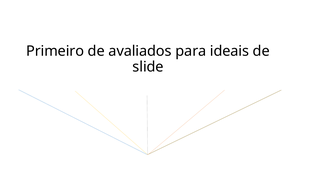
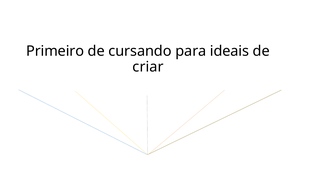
avaliados: avaliados -> cursando (140, 51)
slide: slide -> criar (148, 67)
